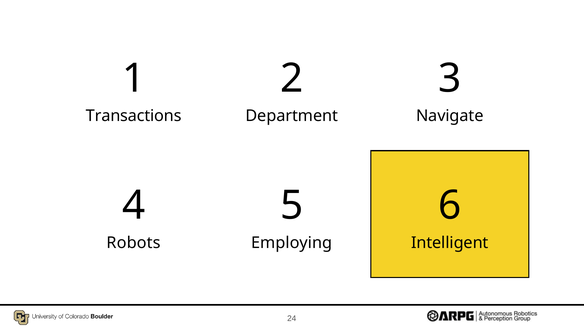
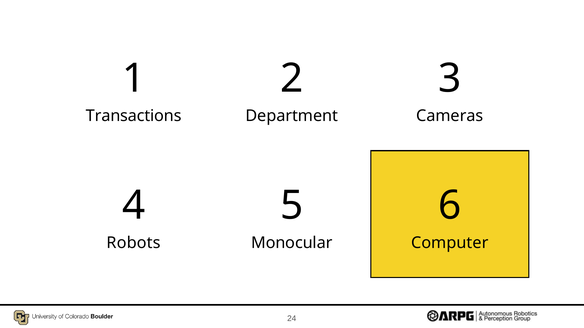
Navigate: Navigate -> Cameras (450, 116)
Employing: Employing -> Monocular (292, 243)
Intelligent: Intelligent -> Computer (450, 243)
